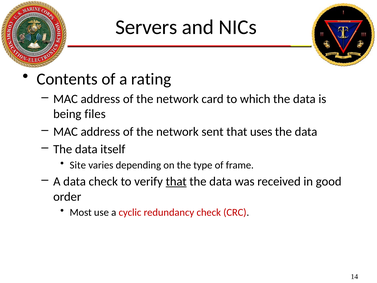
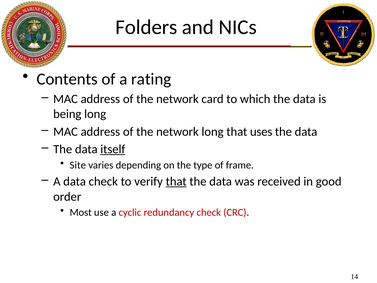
Servers: Servers -> Folders (146, 27)
being files: files -> long (95, 114)
network sent: sent -> long (213, 132)
itself underline: none -> present (113, 149)
